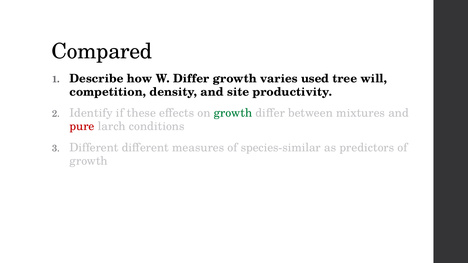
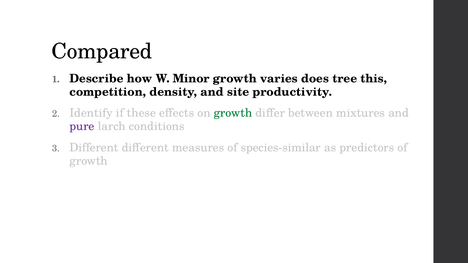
W Differ: Differ -> Minor (191, 79)
used: used -> does (315, 79)
will: will -> this (374, 79)
pure colour: red -> purple (82, 127)
